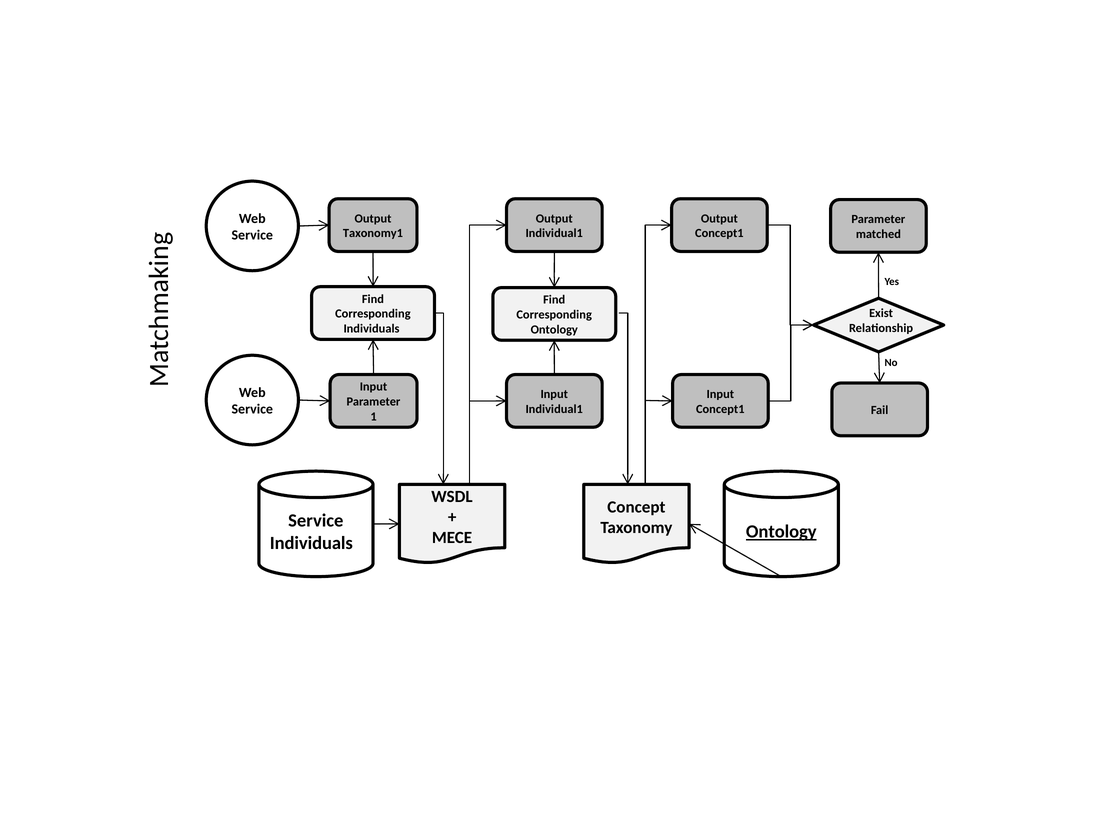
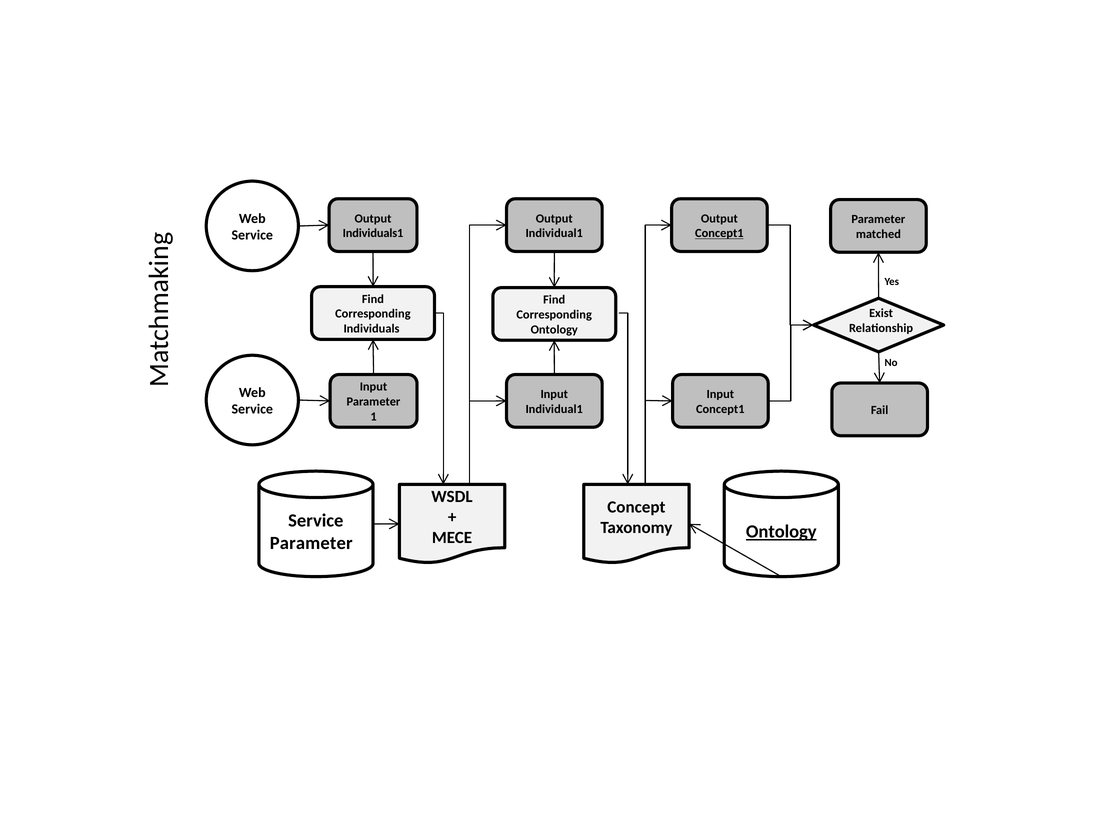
Taxonomy1: Taxonomy1 -> Individuals1 (373, 233)
Concept1 underline: none -> present (719, 233)
Individuals: Individuals -> Parameter (311, 542)
